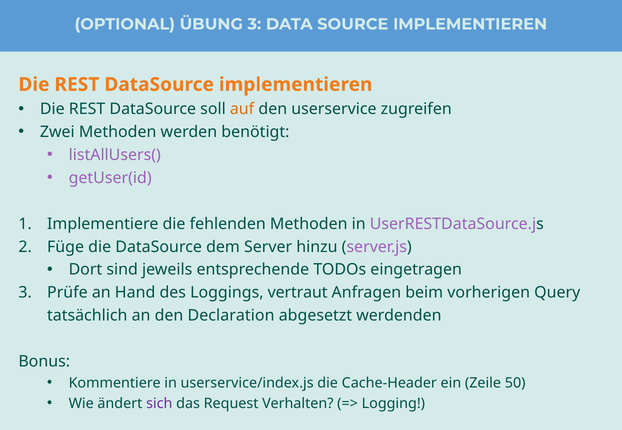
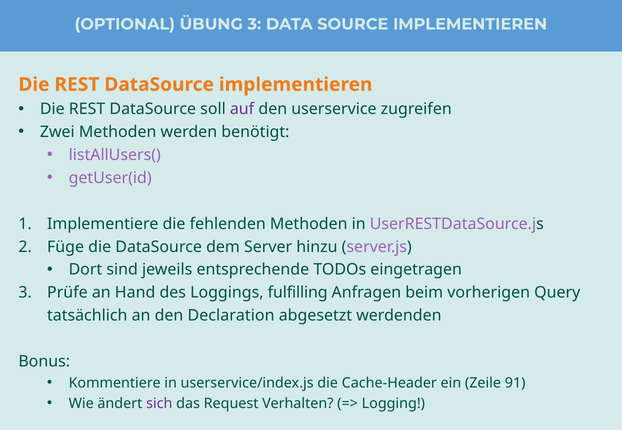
auf colour: orange -> purple (242, 109)
vertraut: vertraut -> fulfilling (298, 293)
50: 50 -> 91 (515, 383)
